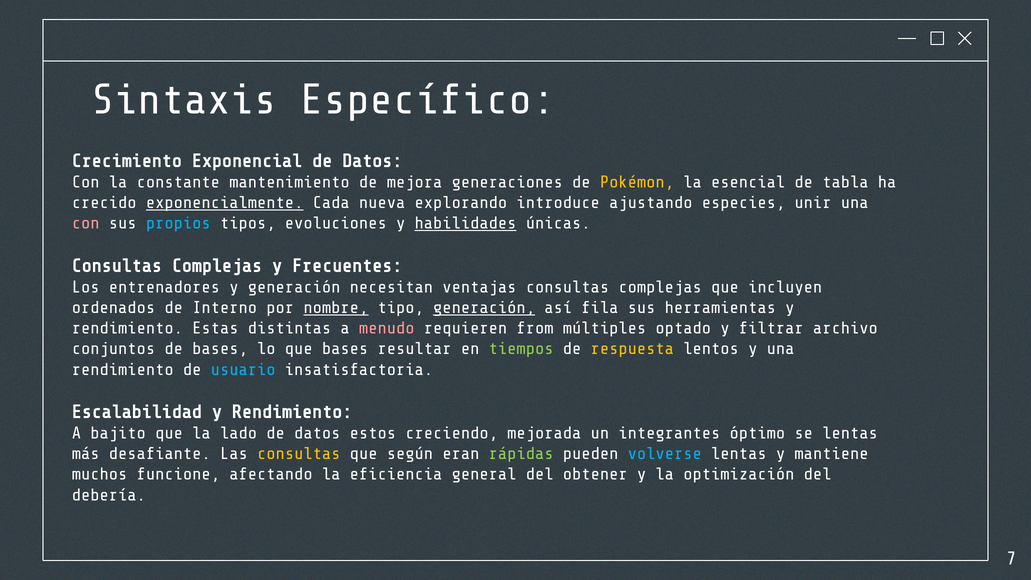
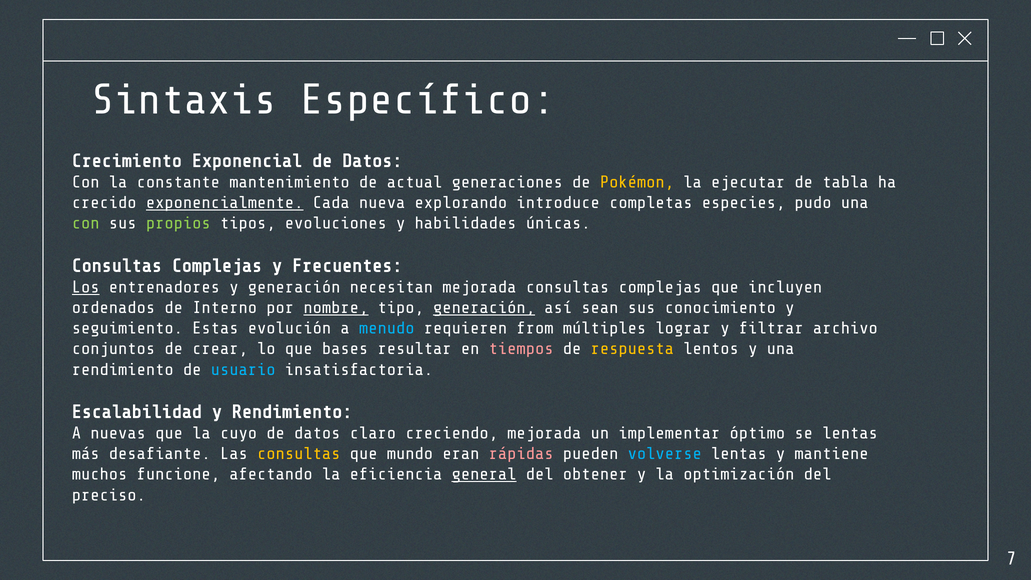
mejora: mejora -> actual (415, 182)
esencial: esencial -> ejecutar (748, 182)
ajustando: ajustando -> completas (651, 203)
unir: unir -> pudo (813, 203)
con colour: pink -> light green (86, 223)
propios colour: light blue -> light green (178, 223)
habilidades underline: present -> none (466, 223)
Los underline: none -> present (86, 287)
necesitan ventajas: ventajas -> mejorada (479, 287)
fila: fila -> sean (600, 307)
herramientas: herramientas -> conocimiento (720, 307)
rendimiento: rendimiento -> seguimiento (127, 328)
distintas: distintas -> evolución (289, 328)
menudo colour: pink -> light blue (387, 328)
optado: optado -> lograr (683, 328)
de bases: bases -> crear (220, 349)
tiempos colour: light green -> pink (521, 349)
bajito: bajito -> nuevas (118, 433)
lado: lado -> cuyo (239, 433)
estos: estos -> claro (373, 433)
integrantes: integrantes -> implementar (669, 433)
según: según -> mundo (410, 454)
rápidas colour: light green -> pink (521, 454)
general underline: none -> present (484, 474)
debería: debería -> preciso (109, 495)
